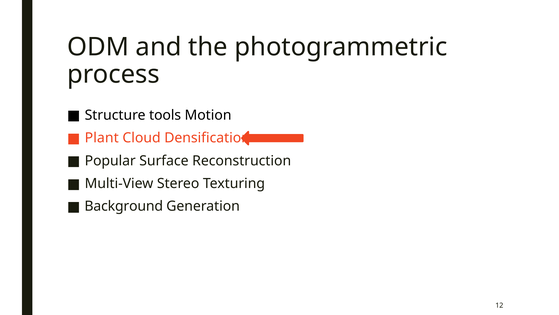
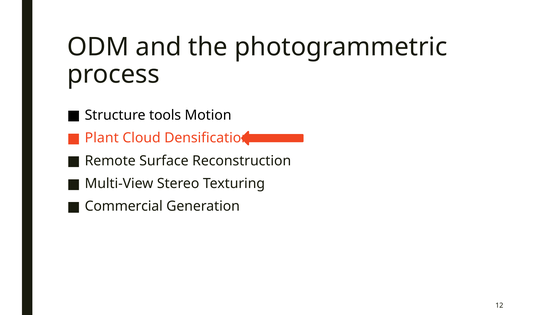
Popular: Popular -> Remote (110, 160)
Background: Background -> Commercial (124, 206)
